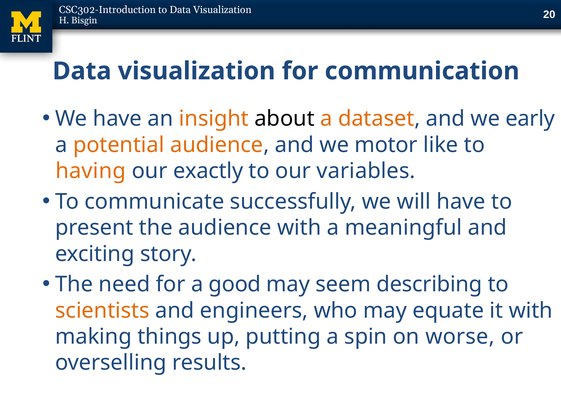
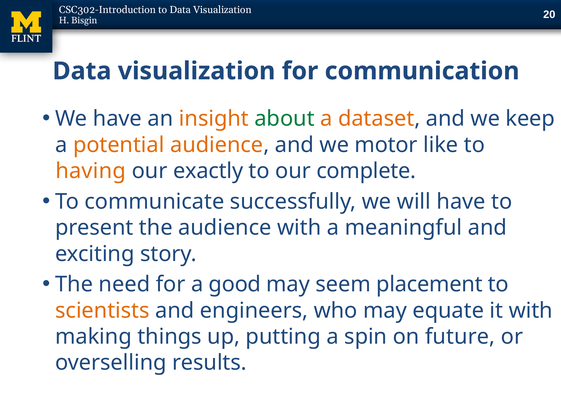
about colour: black -> green (284, 119)
early: early -> keep (530, 119)
variables: variables -> complete (366, 171)
describing: describing -> placement (429, 285)
worse: worse -> future (460, 337)
